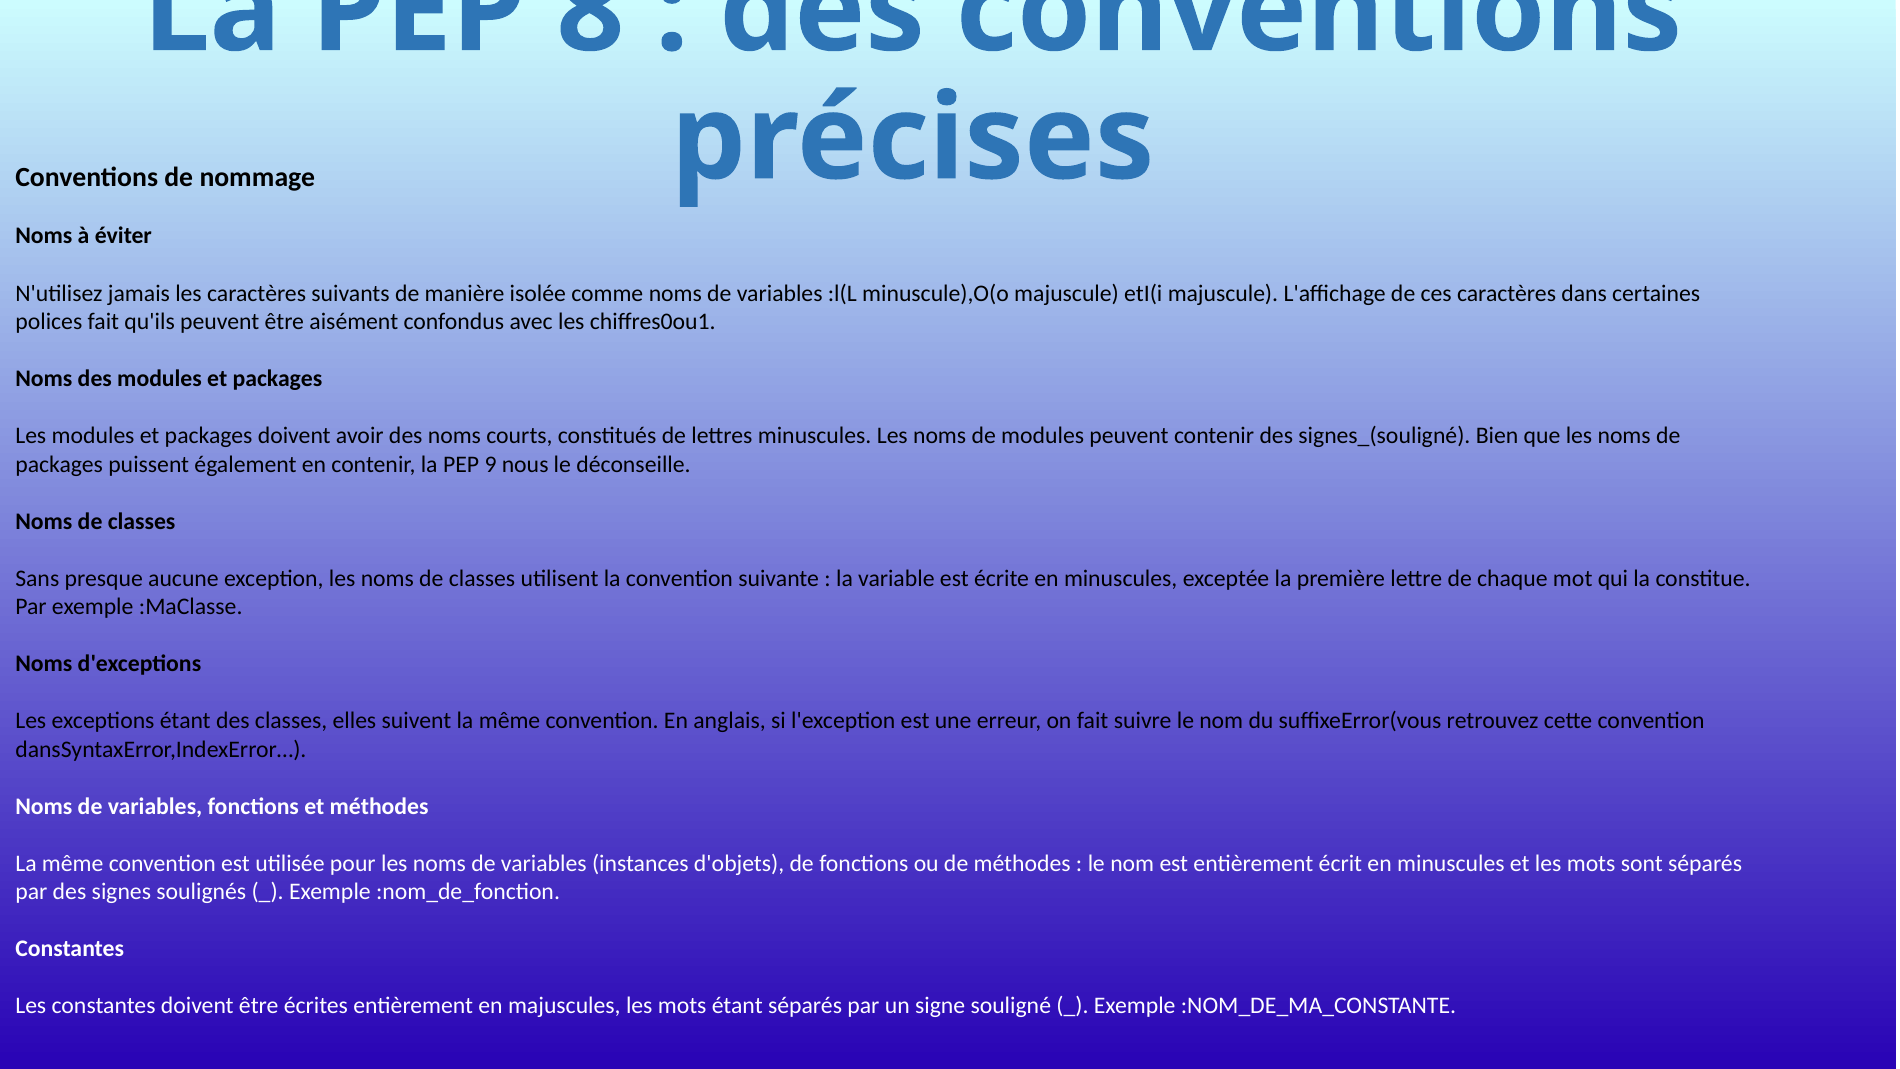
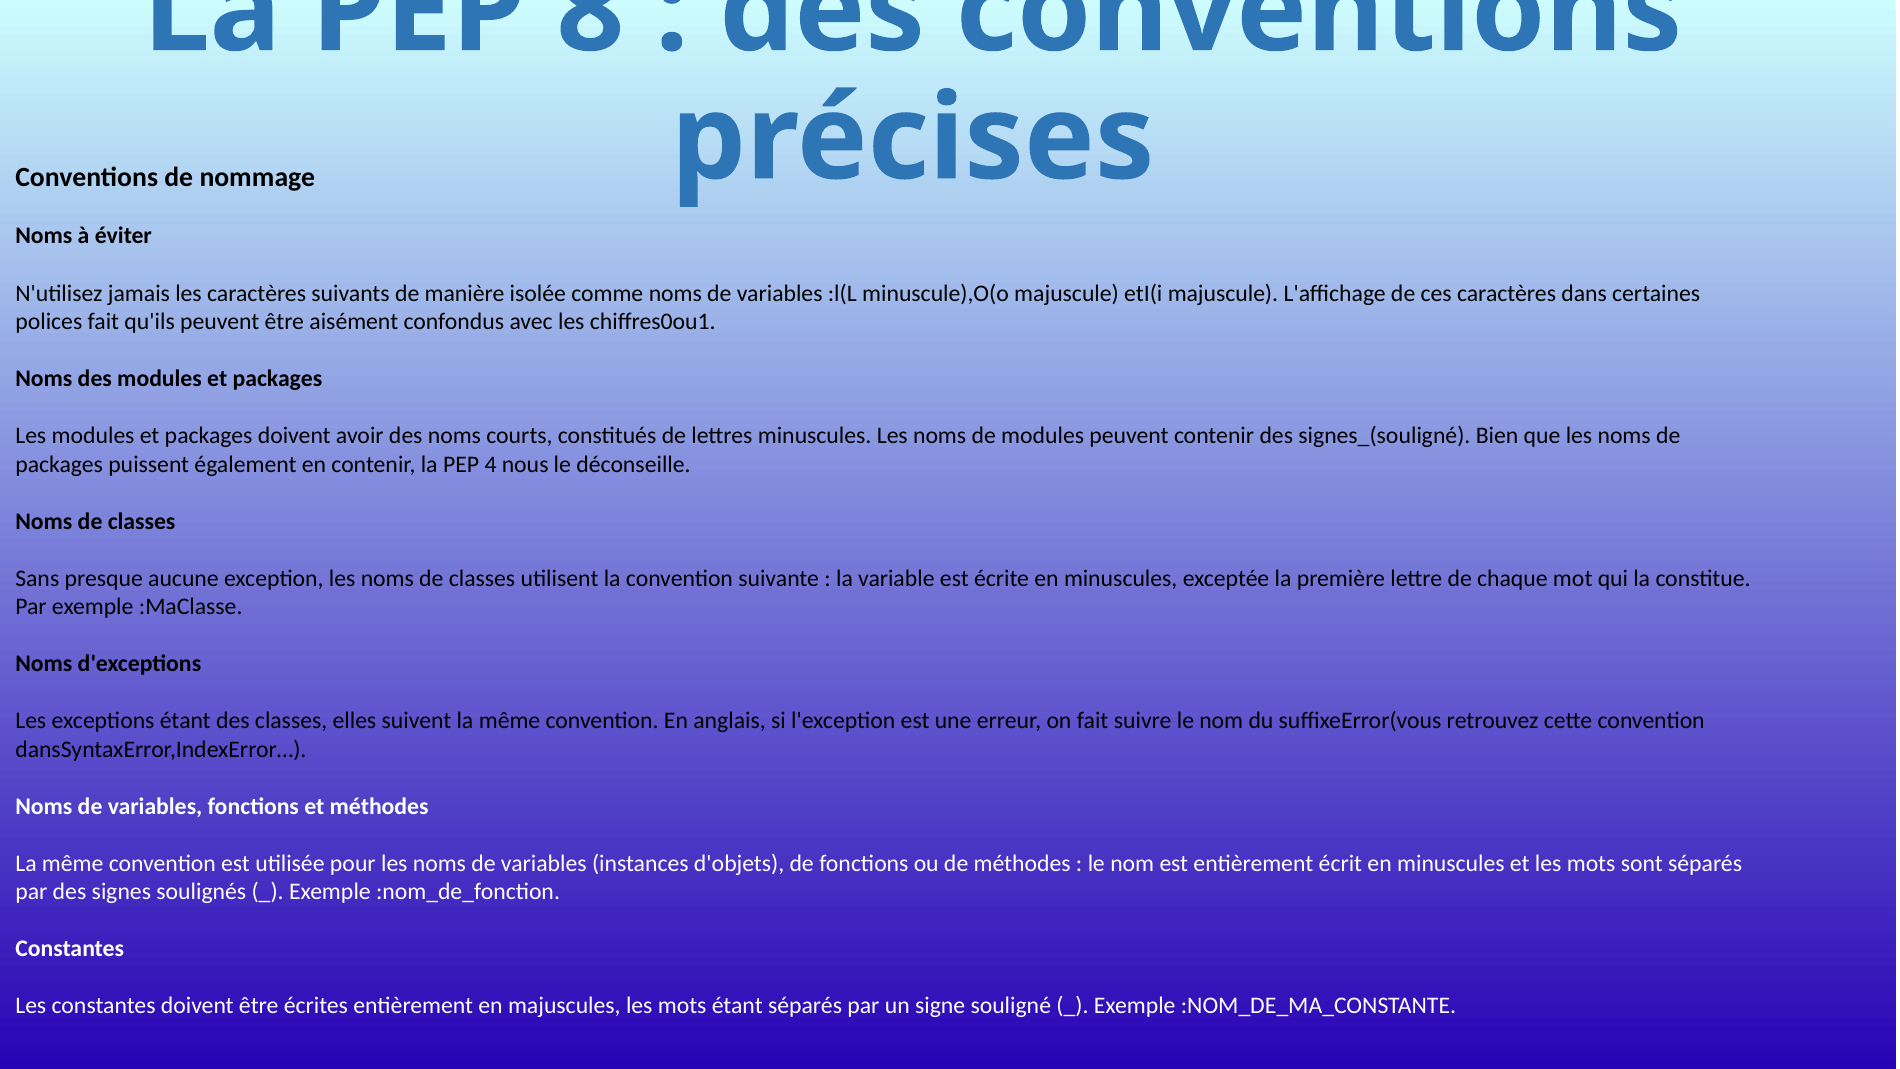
9: 9 -> 4 (491, 464)
